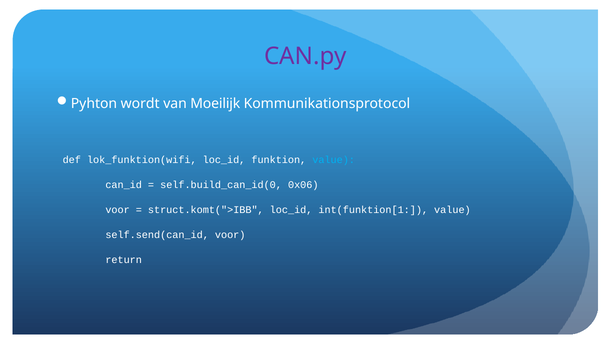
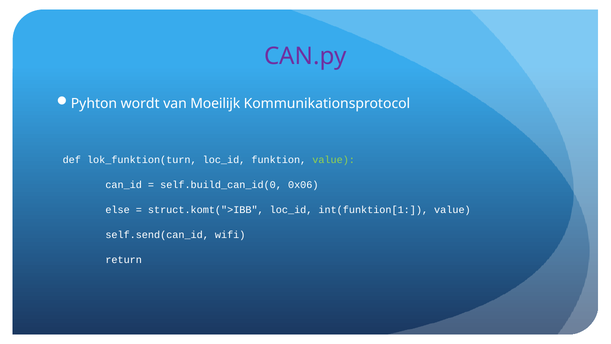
lok_funktion(wifi: lok_funktion(wifi -> lok_funktion(turn (142, 160)
value colour: light blue -> light green (334, 160)
voor: voor -> else (118, 210)
self.send(can_id voor: voor -> wifi (230, 235)
